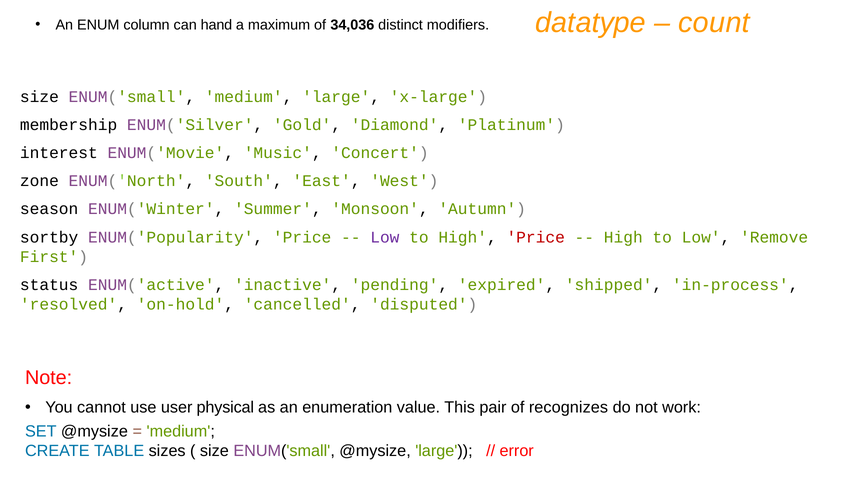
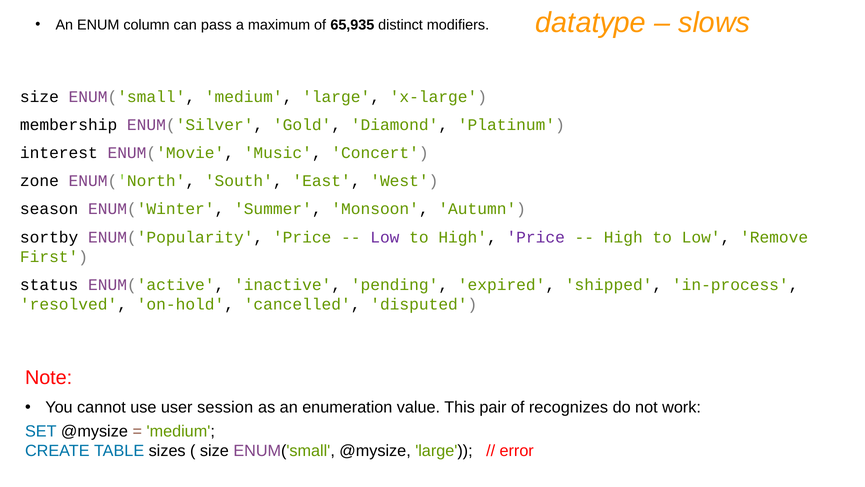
count: count -> slows (714, 23)
hand: hand -> pass (216, 25)
34,036: 34,036 -> 65,935 (352, 25)
Price colour: red -> purple (536, 237)
physical: physical -> session (225, 407)
